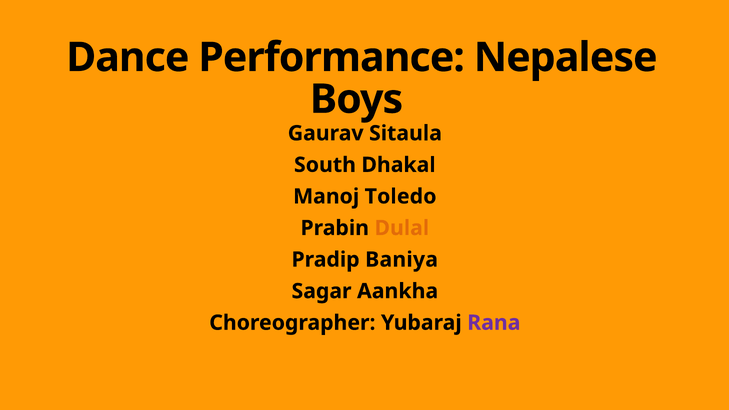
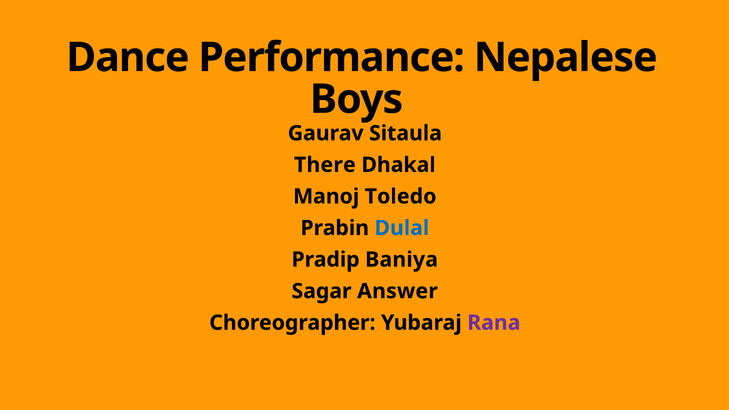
South: South -> There (325, 165)
Dulal colour: orange -> blue (402, 228)
Aankha: Aankha -> Answer (398, 291)
